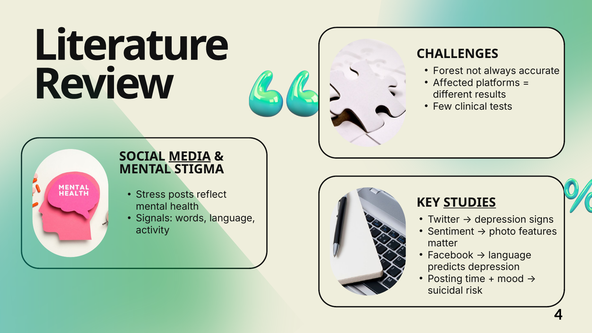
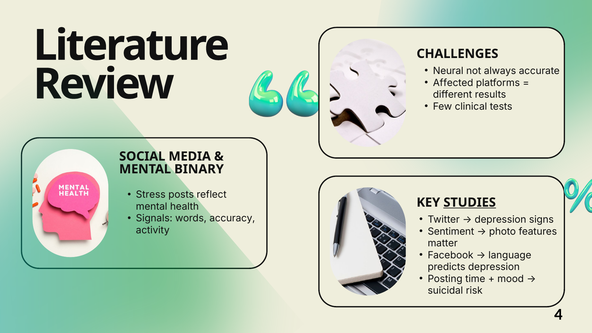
Forest: Forest -> Neural (448, 71)
MEDIA underline: present -> none (190, 156)
STIGMA: STIGMA -> BINARY (199, 169)
words language: language -> accuracy (232, 218)
